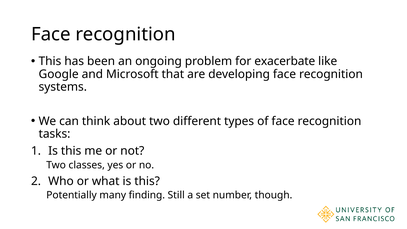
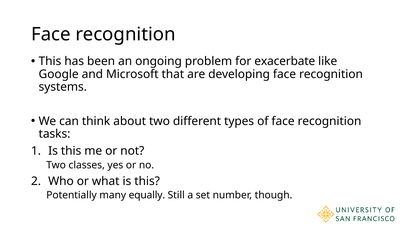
finding: finding -> equally (147, 195)
